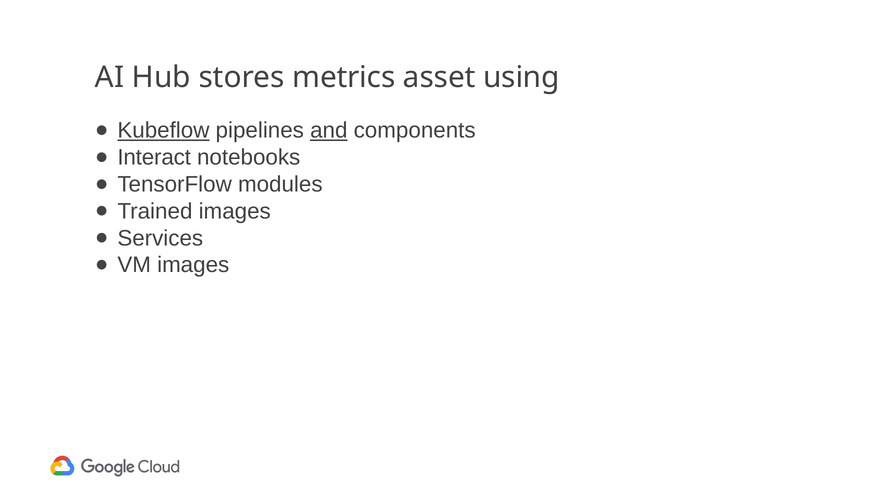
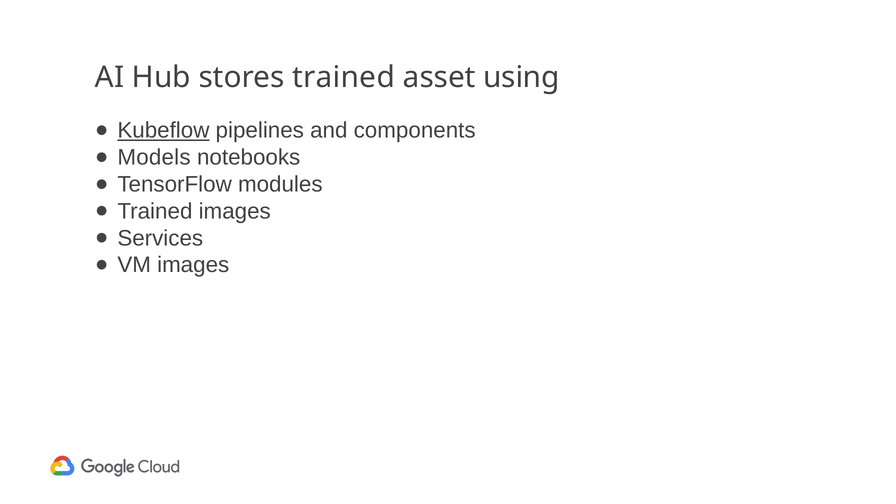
stores metrics: metrics -> trained (344, 77)
and underline: present -> none (329, 131)
Interact: Interact -> Models (154, 157)
